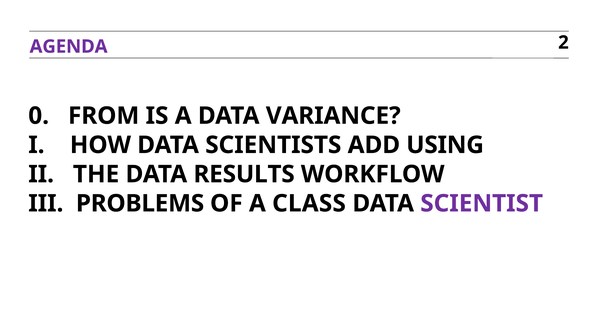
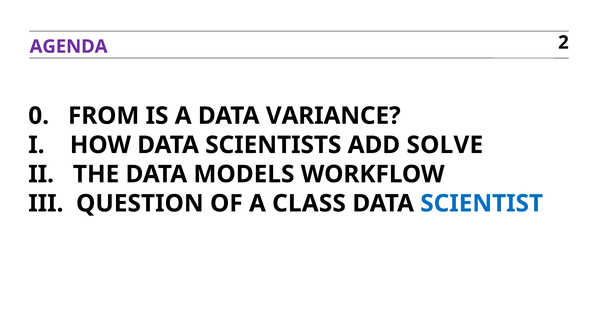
USING: USING -> SOLVE (445, 145)
RESULTS: RESULTS -> MODELS (244, 174)
PROBLEMS: PROBLEMS -> QUESTION (140, 203)
SCIENTIST colour: purple -> blue (482, 203)
